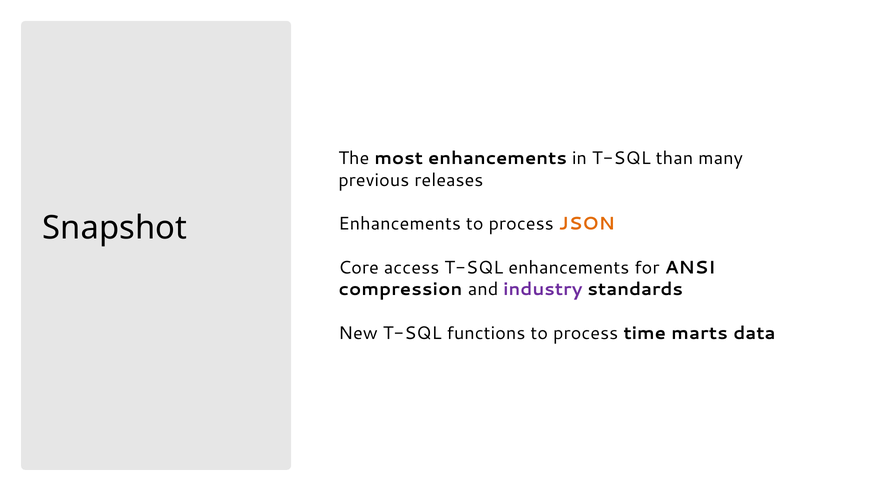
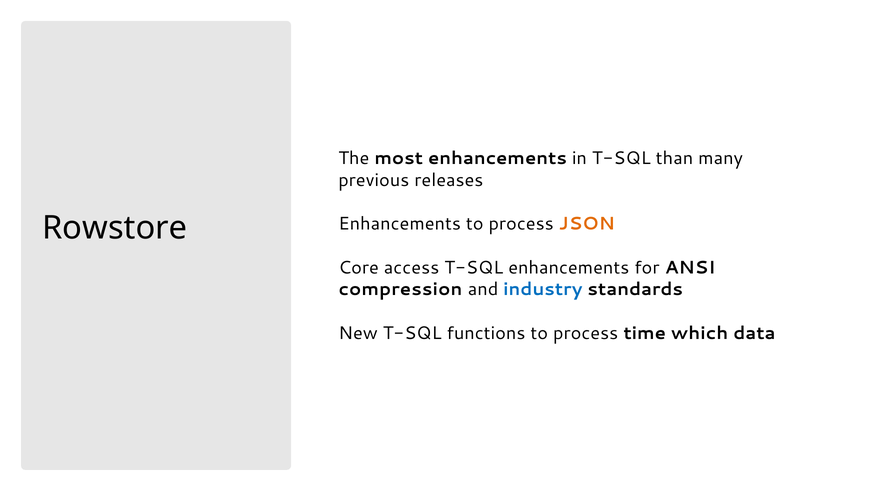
Snapshot: Snapshot -> Rowstore (115, 228)
industry colour: purple -> blue (543, 290)
marts: marts -> which (700, 333)
